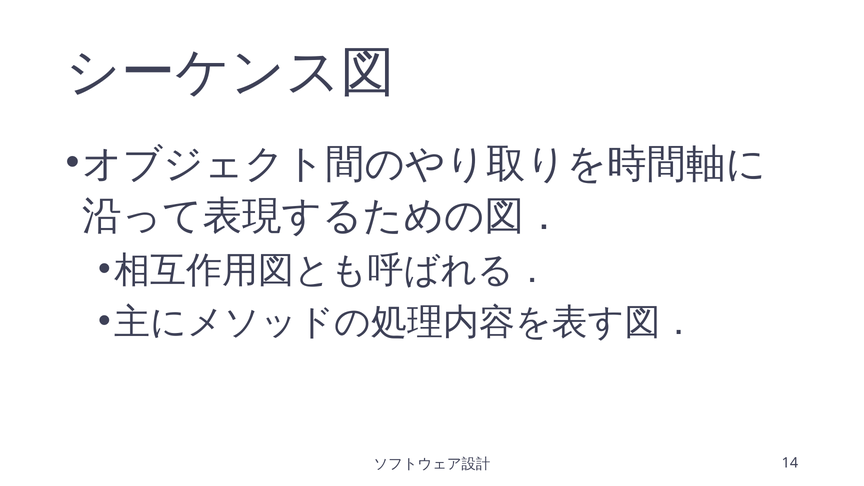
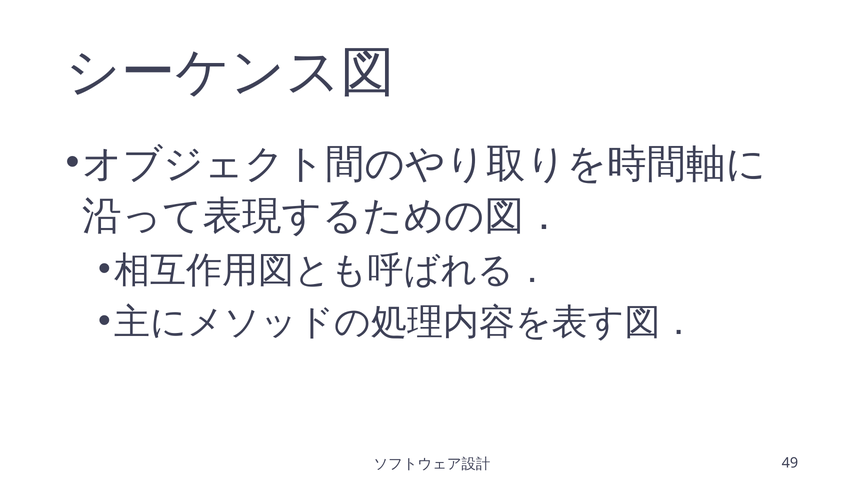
14: 14 -> 49 (790, 463)
